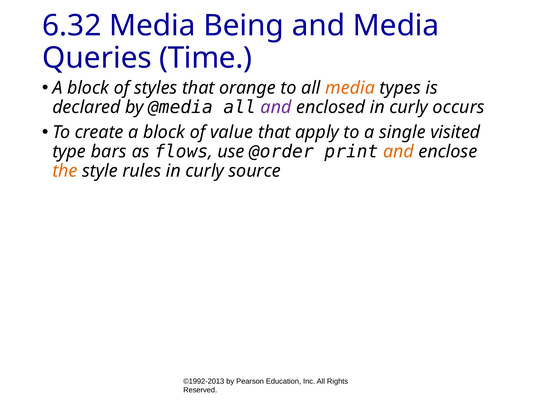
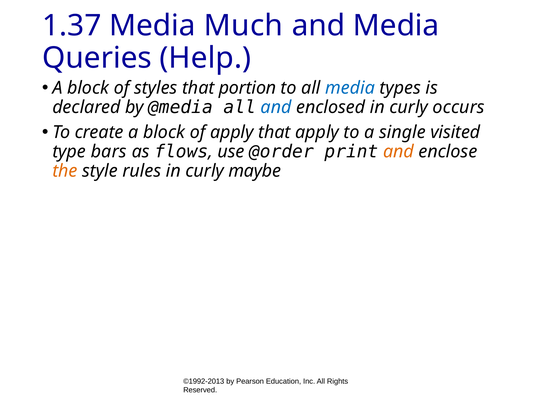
6.32: 6.32 -> 1.37 (72, 26)
Being: Being -> Much (244, 26)
Time: Time -> Help (205, 58)
orange: orange -> portion (248, 88)
media colour: orange -> blue (350, 88)
and colour: purple -> blue (276, 107)
of value: value -> apply (232, 132)
source: source -> maybe (255, 171)
